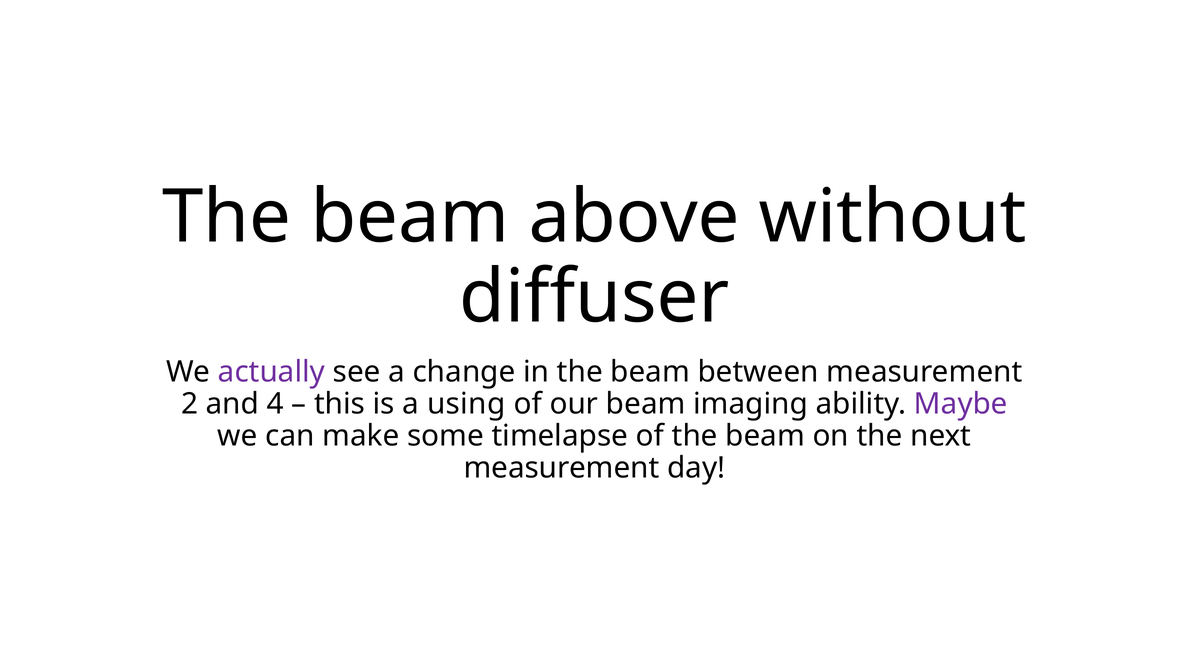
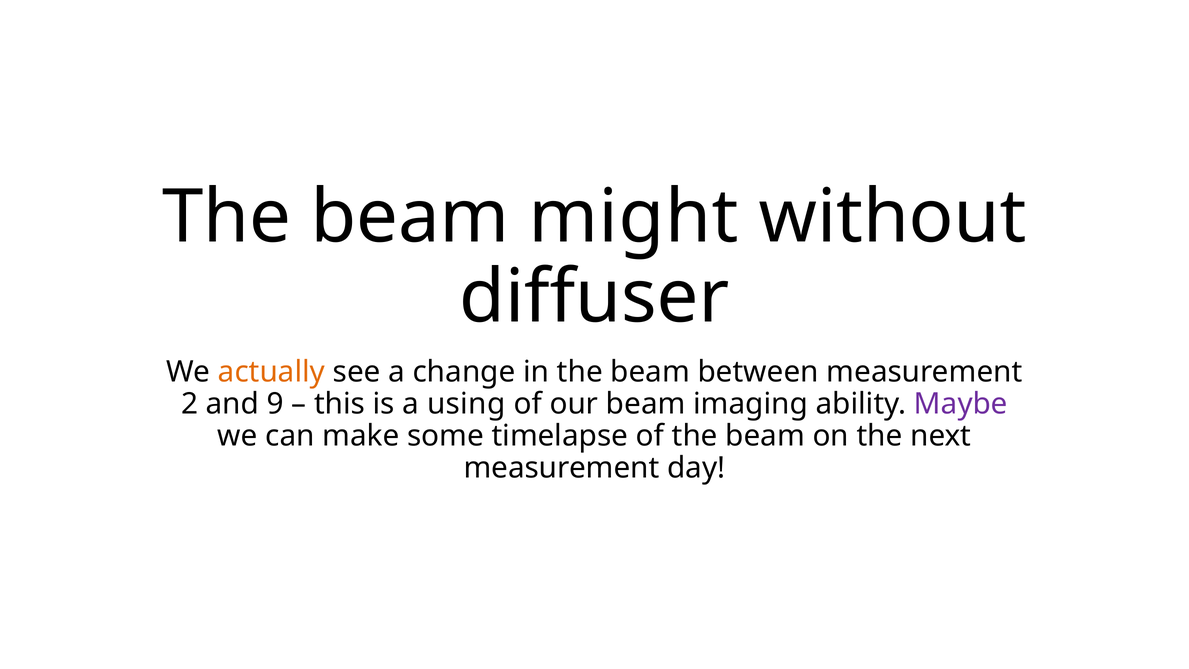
above: above -> might (634, 217)
actually colour: purple -> orange (272, 372)
4: 4 -> 9 (275, 404)
